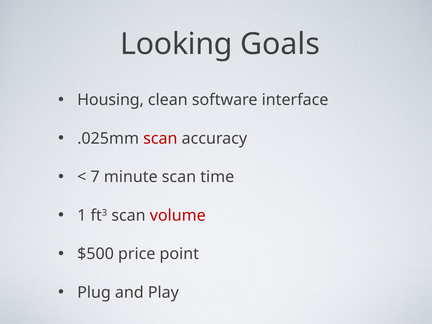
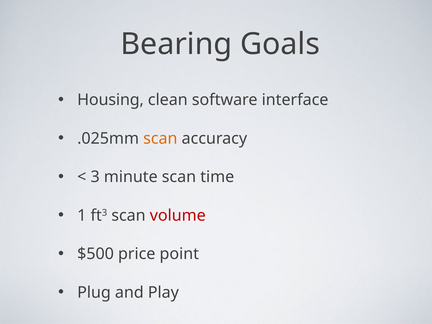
Looking: Looking -> Bearing (176, 44)
scan colour: red -> orange (160, 139)
7: 7 -> 3 (95, 177)
